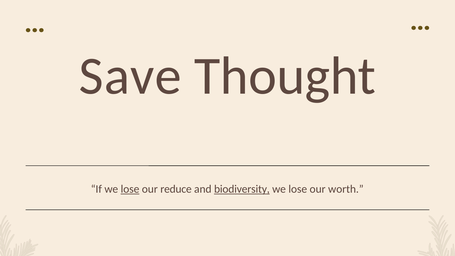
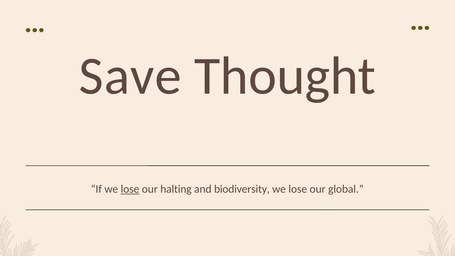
reduce: reduce -> halting (176, 189)
biodiversity underline: present -> none (242, 189)
worth: worth -> global (346, 189)
